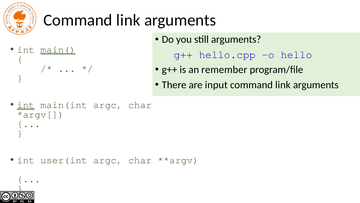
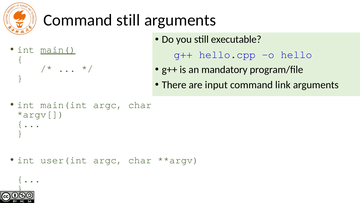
link: link -> still (128, 20)
still arguments: arguments -> executable (236, 39)
remember: remember -> mandatory (224, 69)
int underline: present -> none (26, 105)
